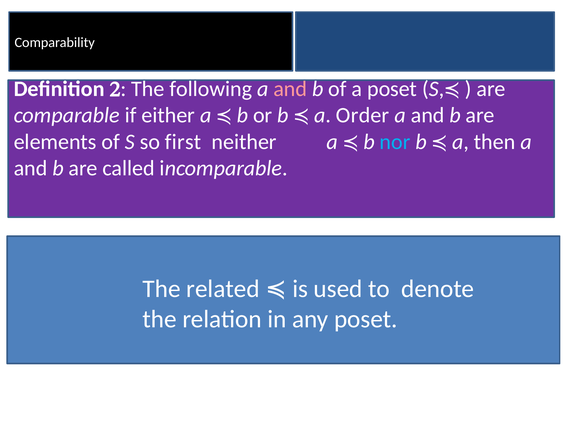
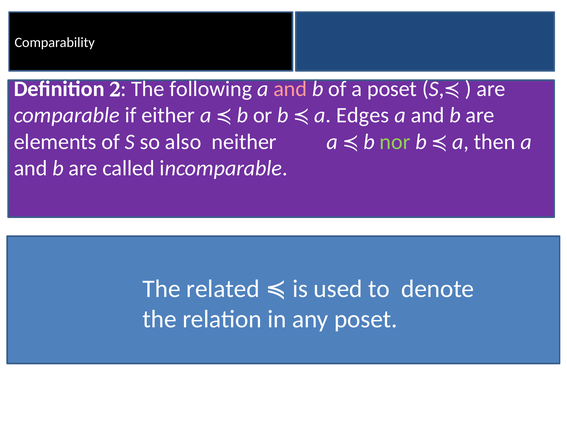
Order: Order -> Edges (363, 115)
first: first -> also (183, 142)
nor colour: light blue -> light green (395, 142)
